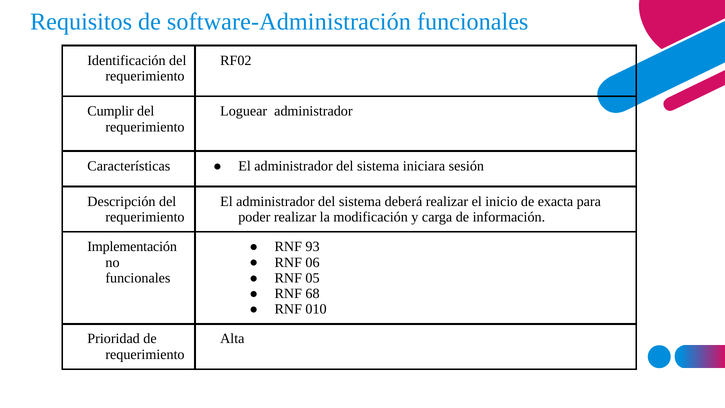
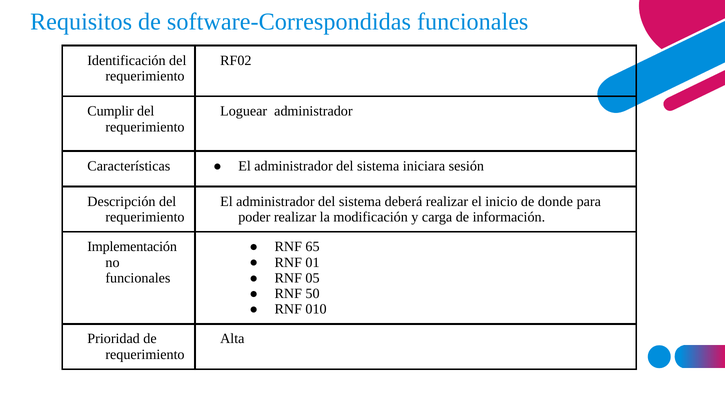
software-Administración: software-Administración -> software-Correspondidas (289, 22)
exacta: exacta -> donde (555, 201)
93: 93 -> 65 (313, 247)
06: 06 -> 01 (313, 262)
68: 68 -> 50 (313, 293)
